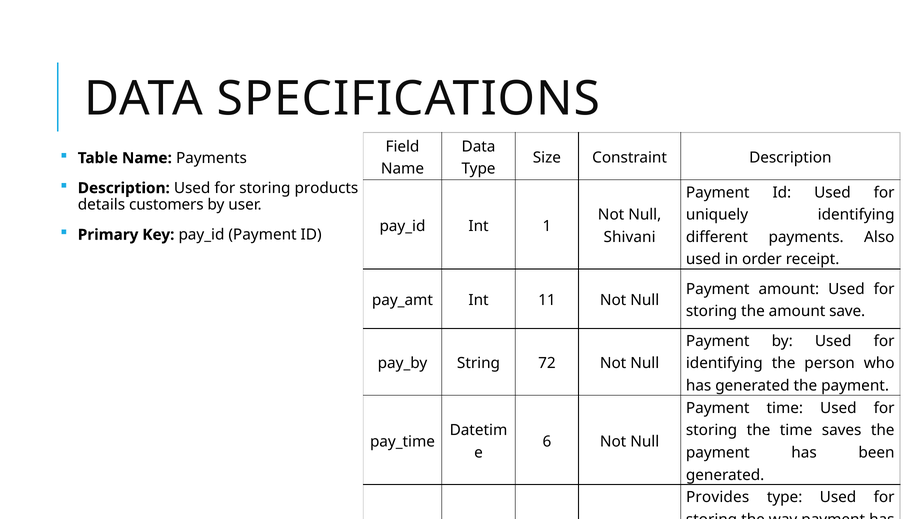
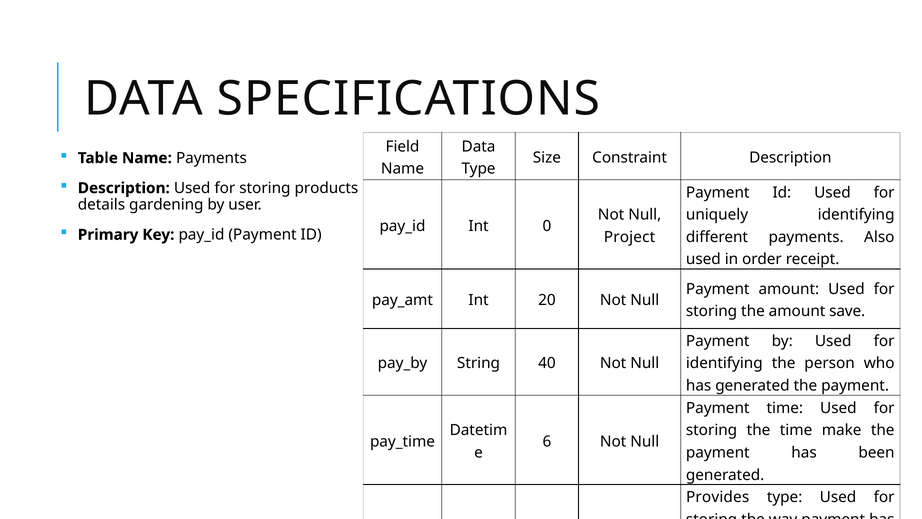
customers: customers -> gardening (166, 205)
1: 1 -> 0 (547, 226)
Shivani: Shivani -> Project (630, 237)
11: 11 -> 20 (547, 300)
72: 72 -> 40 (547, 363)
saves: saves -> make (842, 430)
